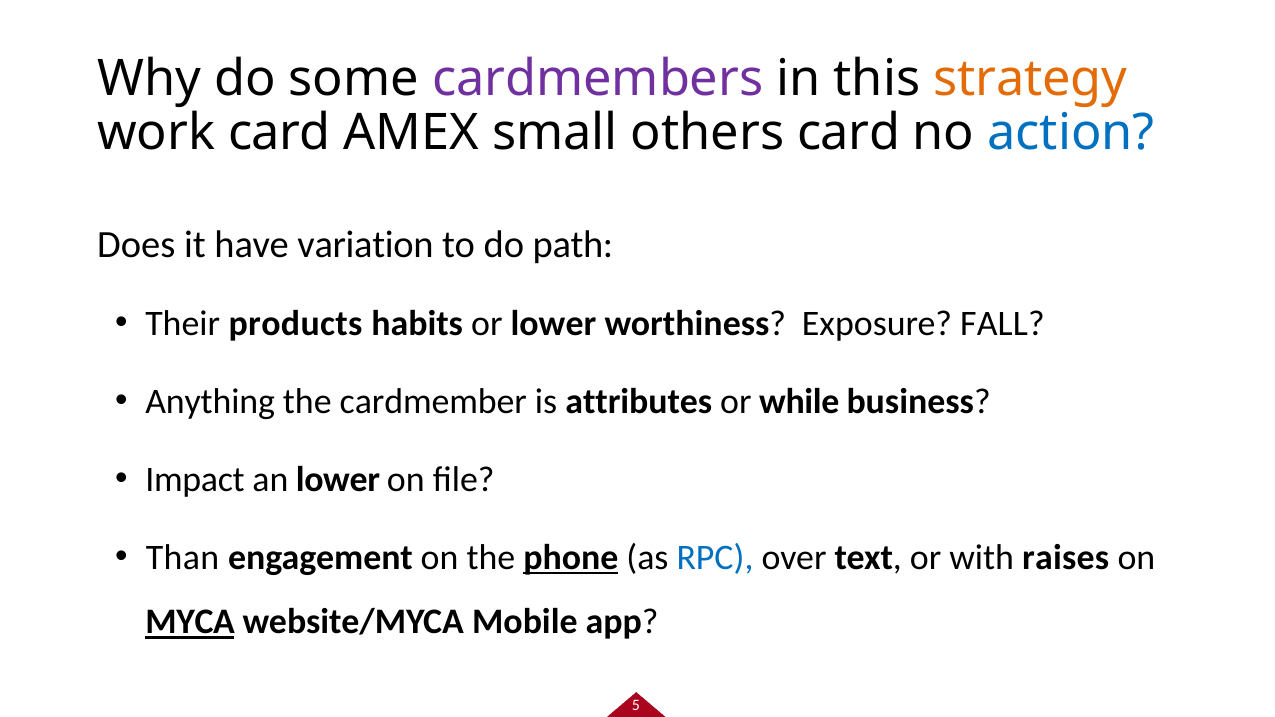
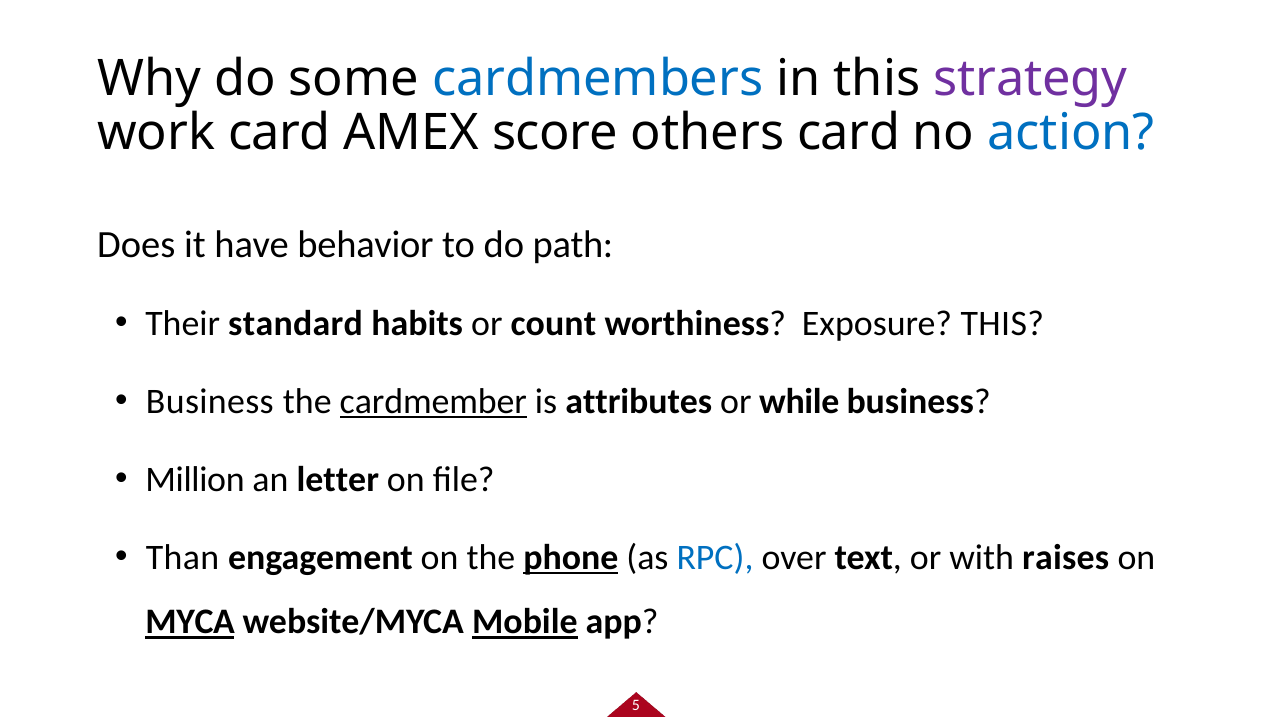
cardmembers colour: purple -> blue (598, 78)
strategy colour: orange -> purple (1030, 78)
small: small -> score (555, 133)
variation: variation -> behavior (366, 245)
products: products -> standard (296, 324)
or lower: lower -> count (553, 324)
Exposure FALL: FALL -> THIS (1002, 324)
Anything: Anything -> Business (210, 402)
cardmember underline: none -> present (433, 402)
Impact: Impact -> Million (195, 480)
an lower: lower -> letter (338, 480)
Mobile underline: none -> present (525, 622)
